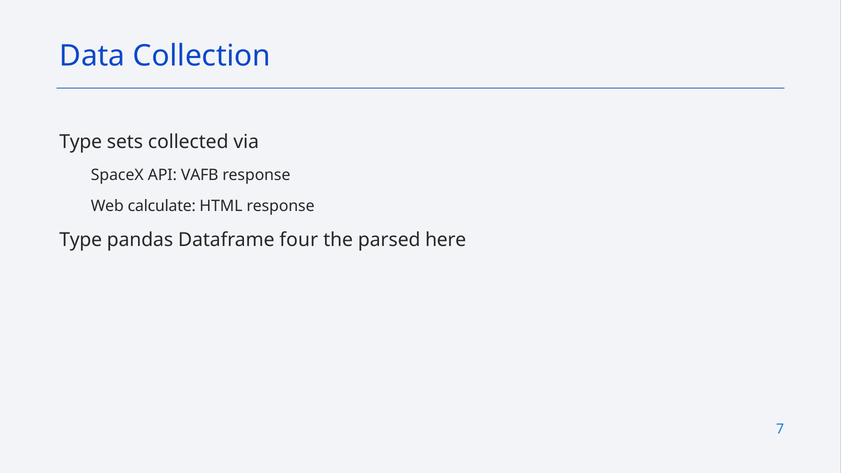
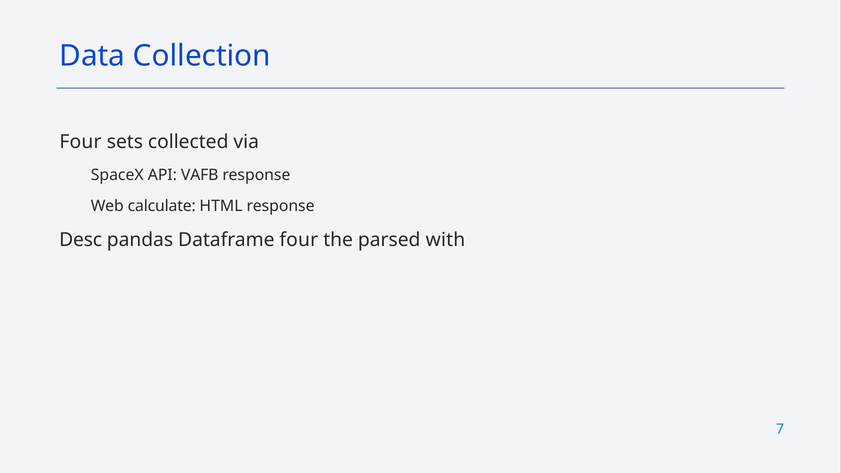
Type: Type -> Four (80, 142)
Type: Type -> Desc (81, 240)
here: here -> with (445, 240)
